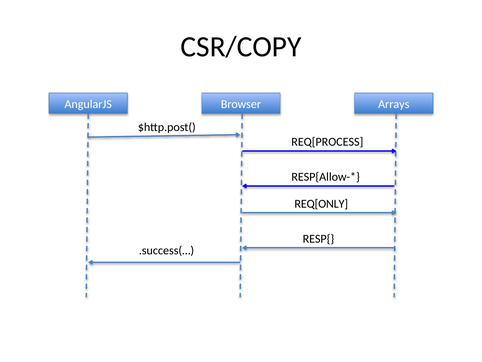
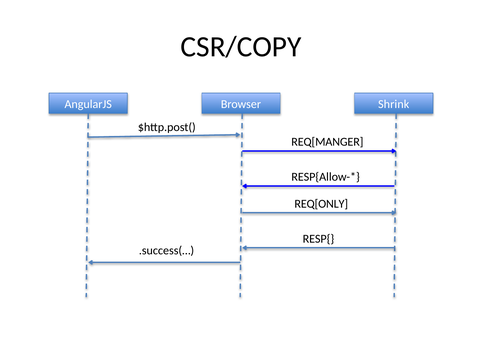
Arrays: Arrays -> Shrink (394, 104)
REQ[PROCESS: REQ[PROCESS -> REQ[MANGER (327, 142)
